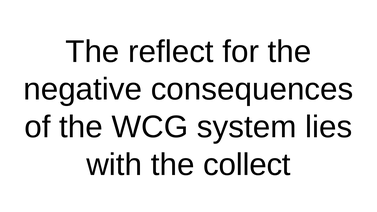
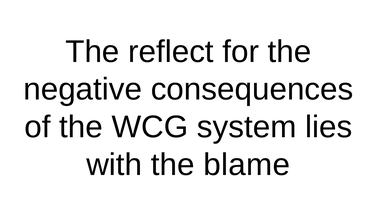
collect: collect -> blame (247, 165)
